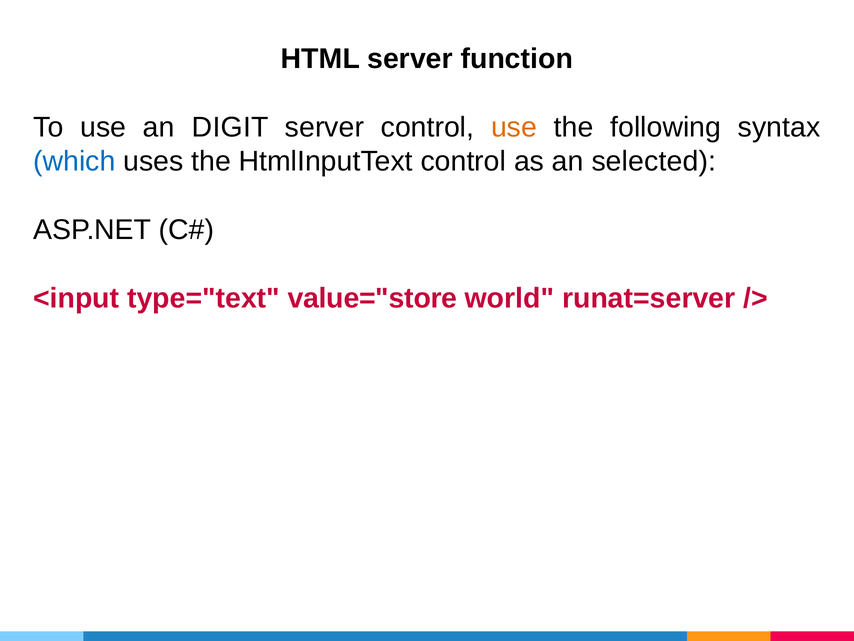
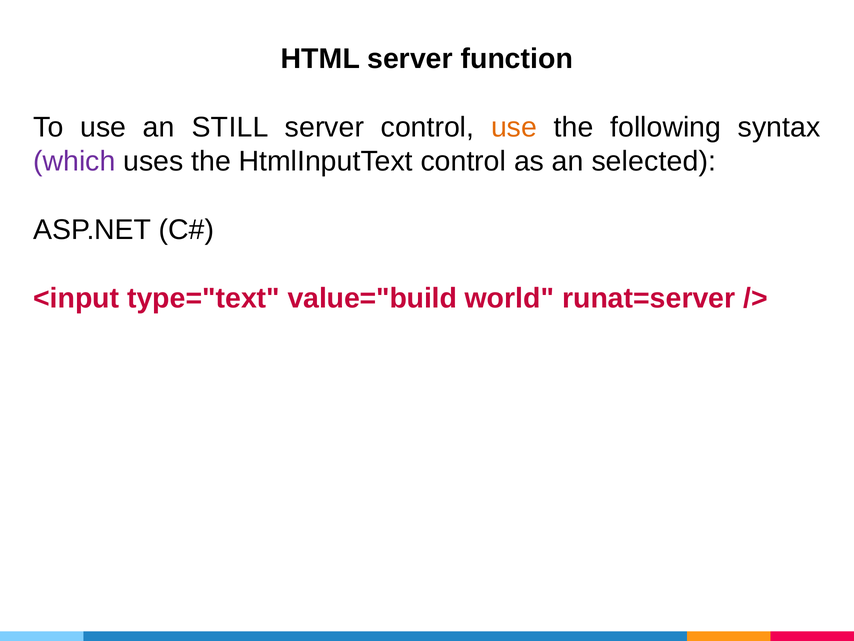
DIGIT: DIGIT -> STILL (230, 127)
which colour: blue -> purple (74, 161)
value="store: value="store -> value="build (372, 298)
